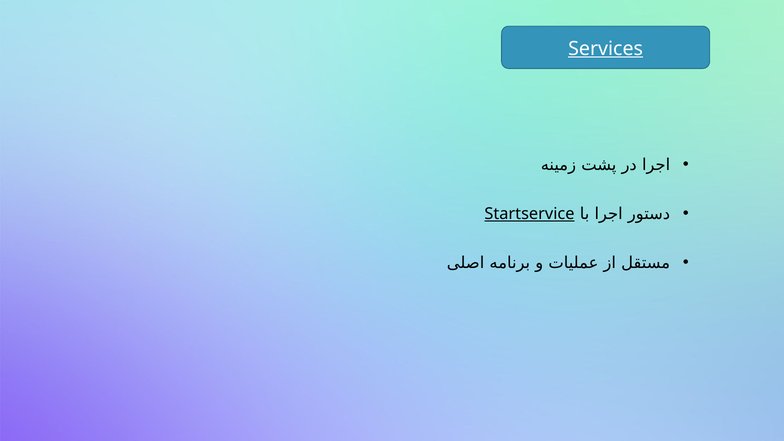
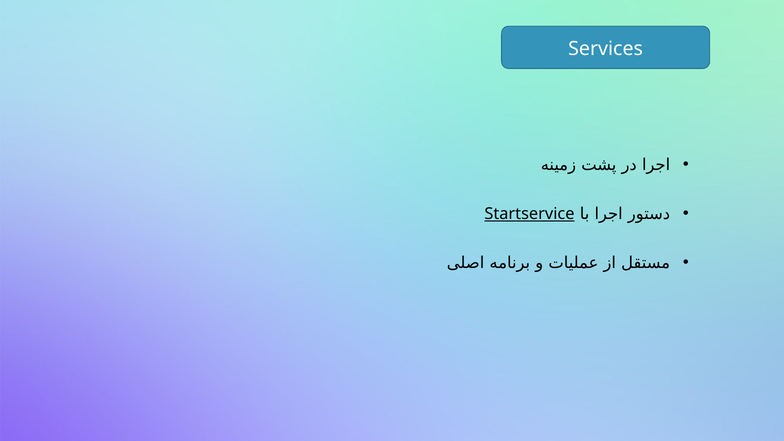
Services underline: present -> none (606, 49)
